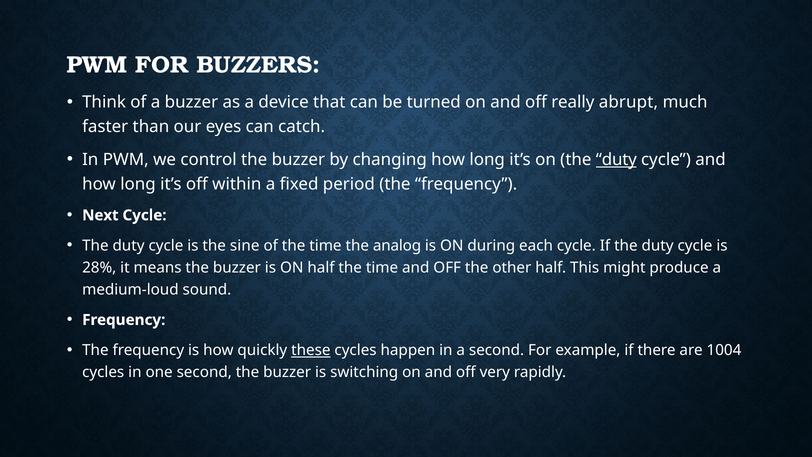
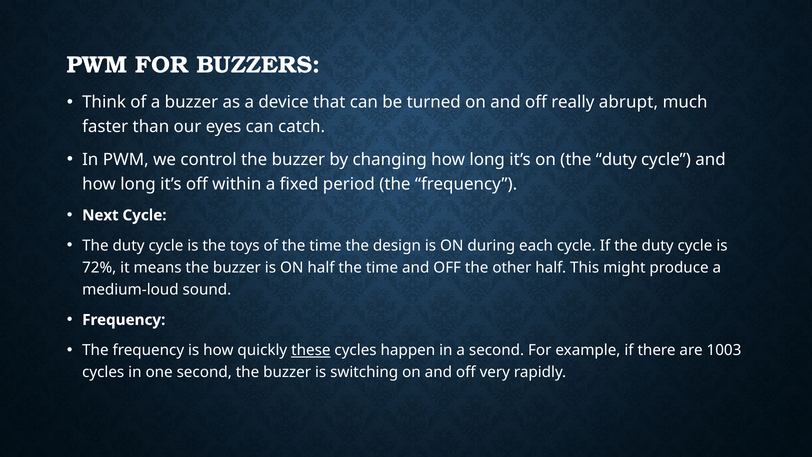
duty underline: present -> none (616, 160)
sine: sine -> toys (245, 246)
analog: analog -> design (397, 246)
28%: 28% -> 72% (99, 267)
1004: 1004 -> 1003 (724, 350)
